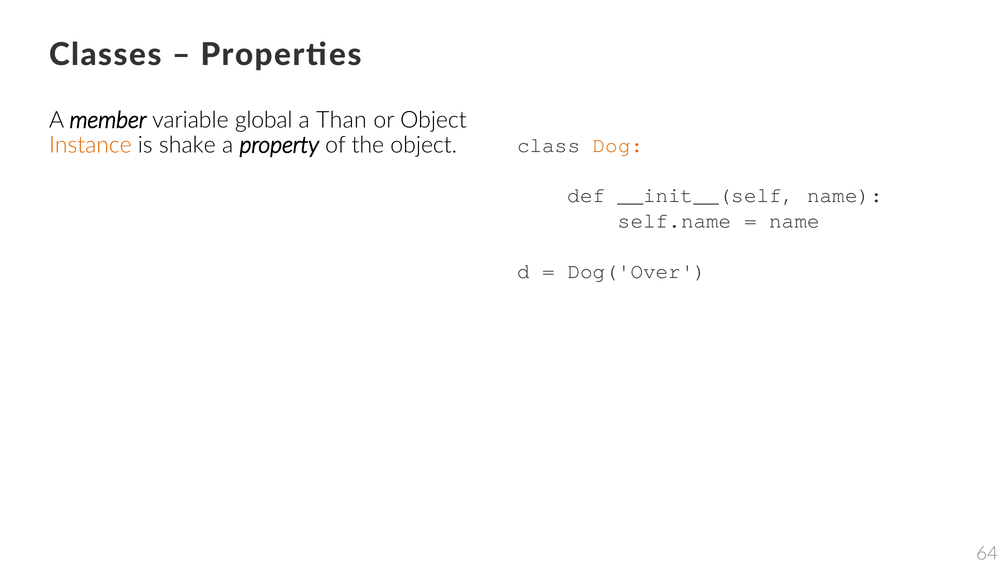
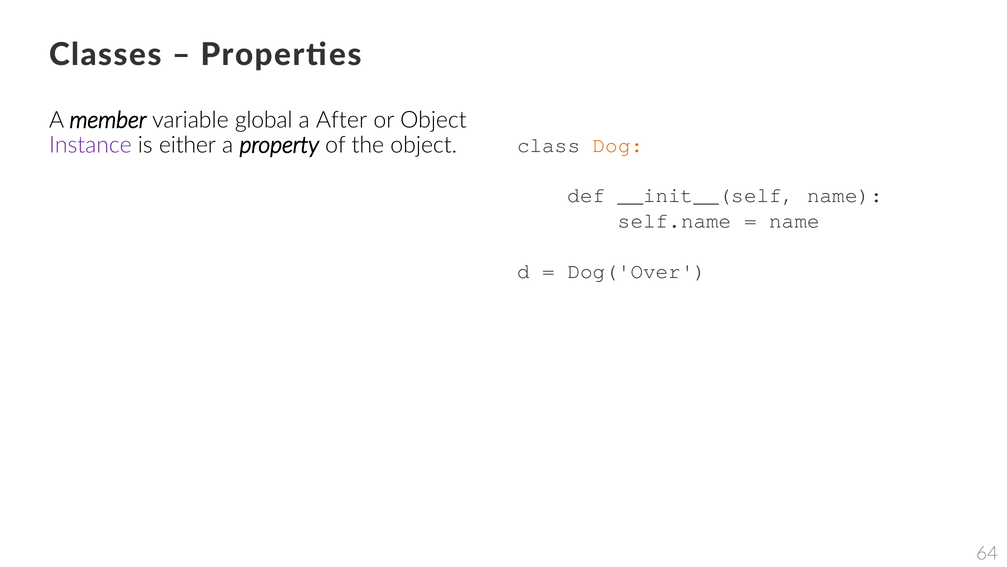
Than: Than -> After (342, 120)
Instance colour: orange -> purple (90, 145)
shake: shake -> either (187, 145)
